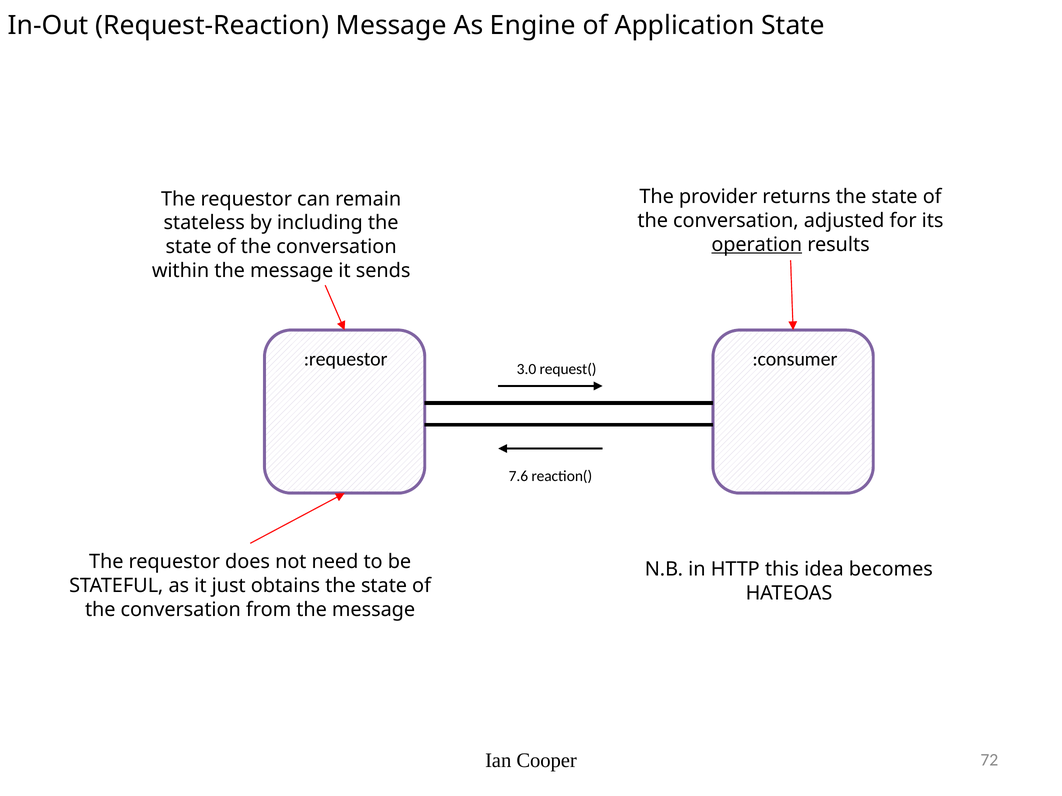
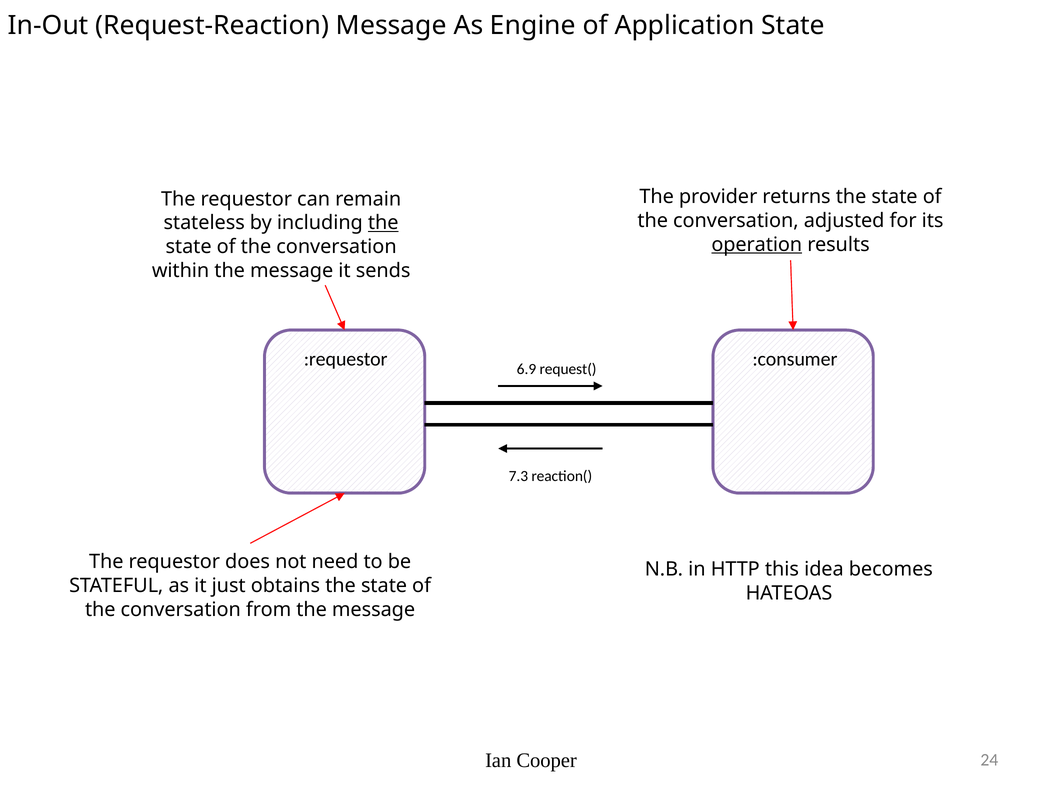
the underline: none -> present (383, 223)
3.0: 3.0 -> 6.9 (526, 370)
7.6: 7.6 -> 7.3 (518, 476)
72: 72 -> 24 (989, 760)
